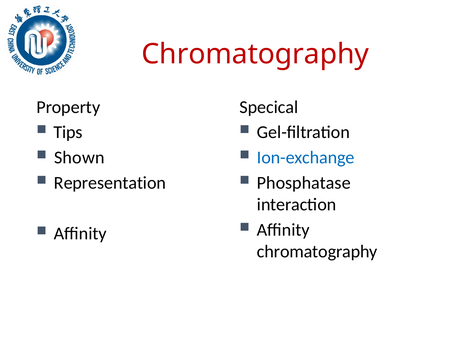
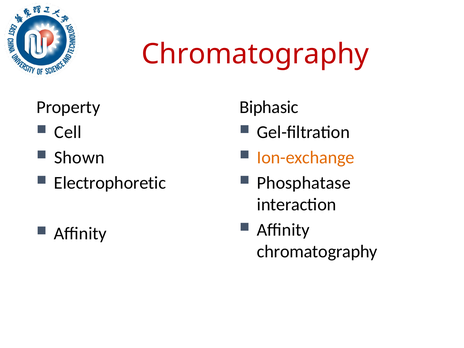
Specical: Specical -> Biphasic (269, 107)
Tips: Tips -> Cell (68, 132)
Ion-exchange colour: blue -> orange (306, 158)
Representation: Representation -> Electrophoretic (110, 183)
